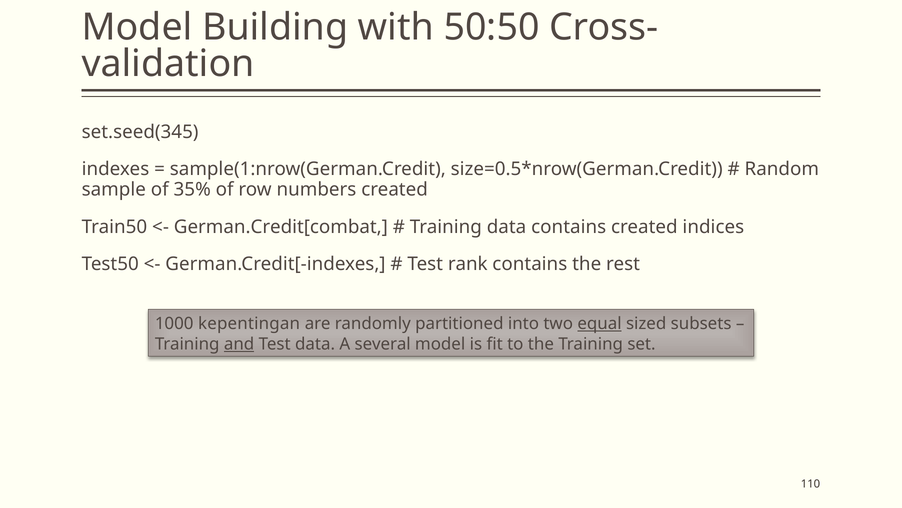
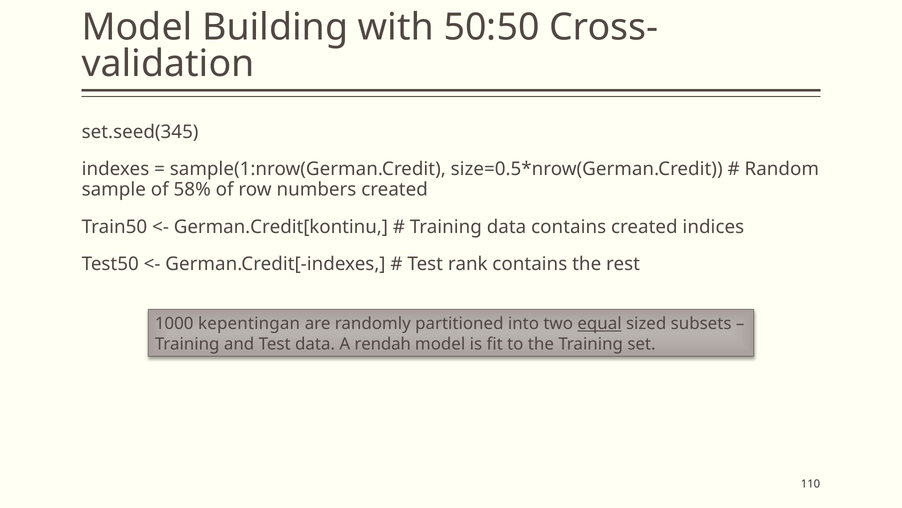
35%: 35% -> 58% (192, 189)
German.Credit[combat: German.Credit[combat -> German.Credit[kontinu (281, 227)
and underline: present -> none (239, 344)
several: several -> rendah (383, 344)
